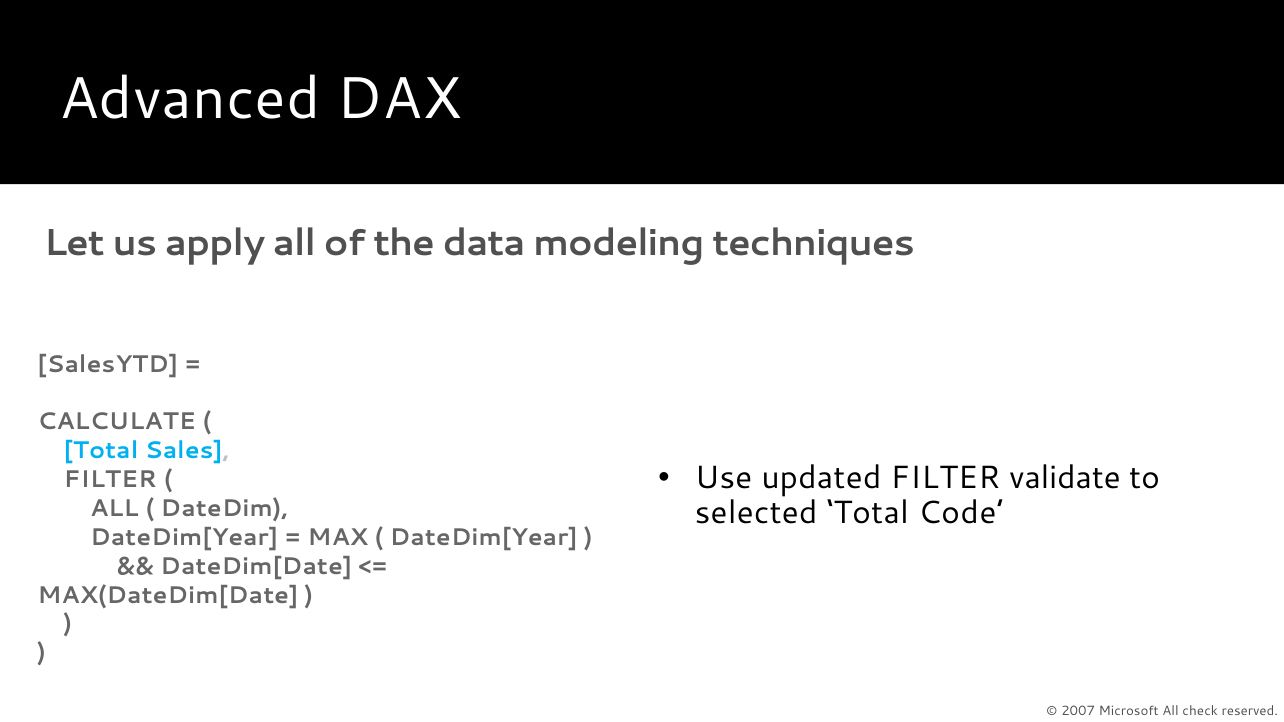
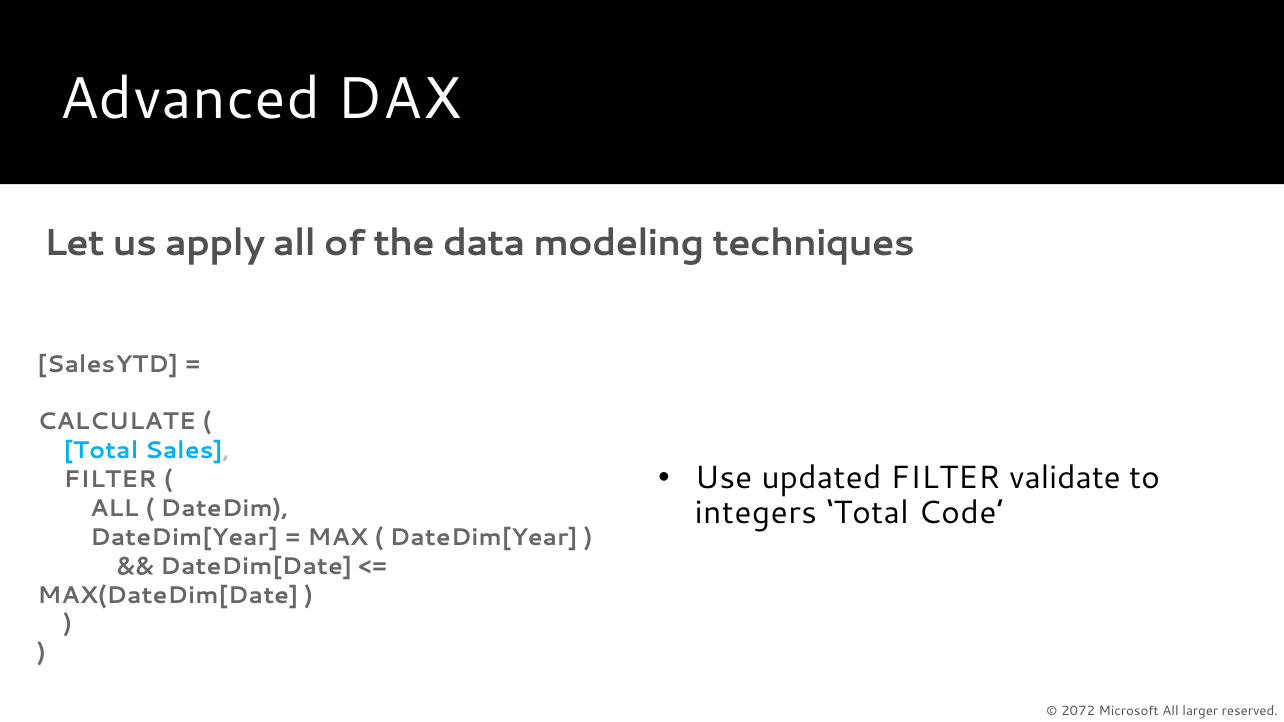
selected: selected -> integers (756, 513)
2007: 2007 -> 2072 (1078, 711)
check: check -> larger (1200, 711)
